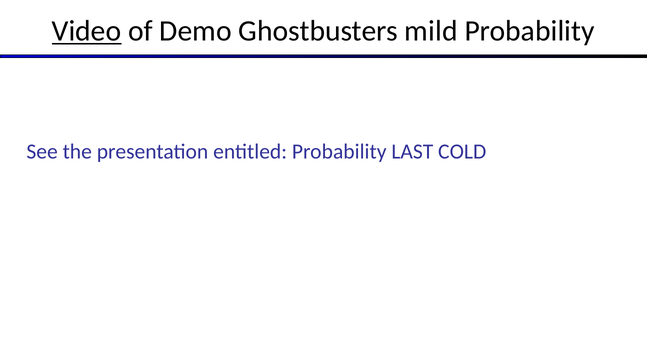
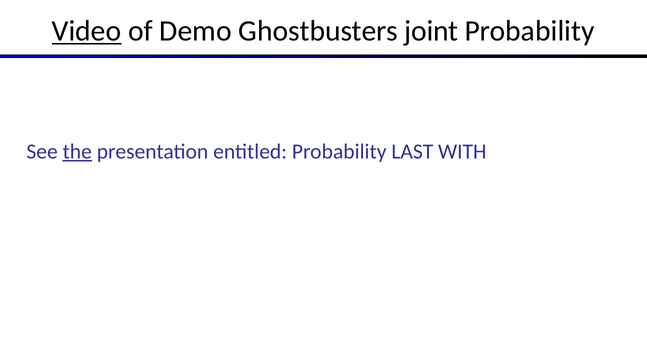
mild: mild -> joint (431, 31)
the underline: none -> present (77, 151)
COLD: COLD -> WITH (462, 151)
